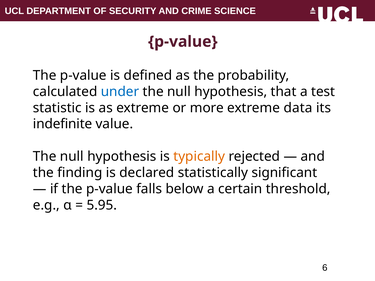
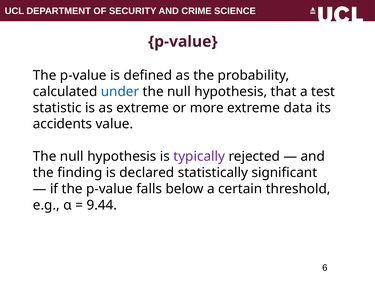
indefinite: indefinite -> accidents (63, 124)
typically colour: orange -> purple (199, 157)
5.95: 5.95 -> 9.44 (102, 205)
